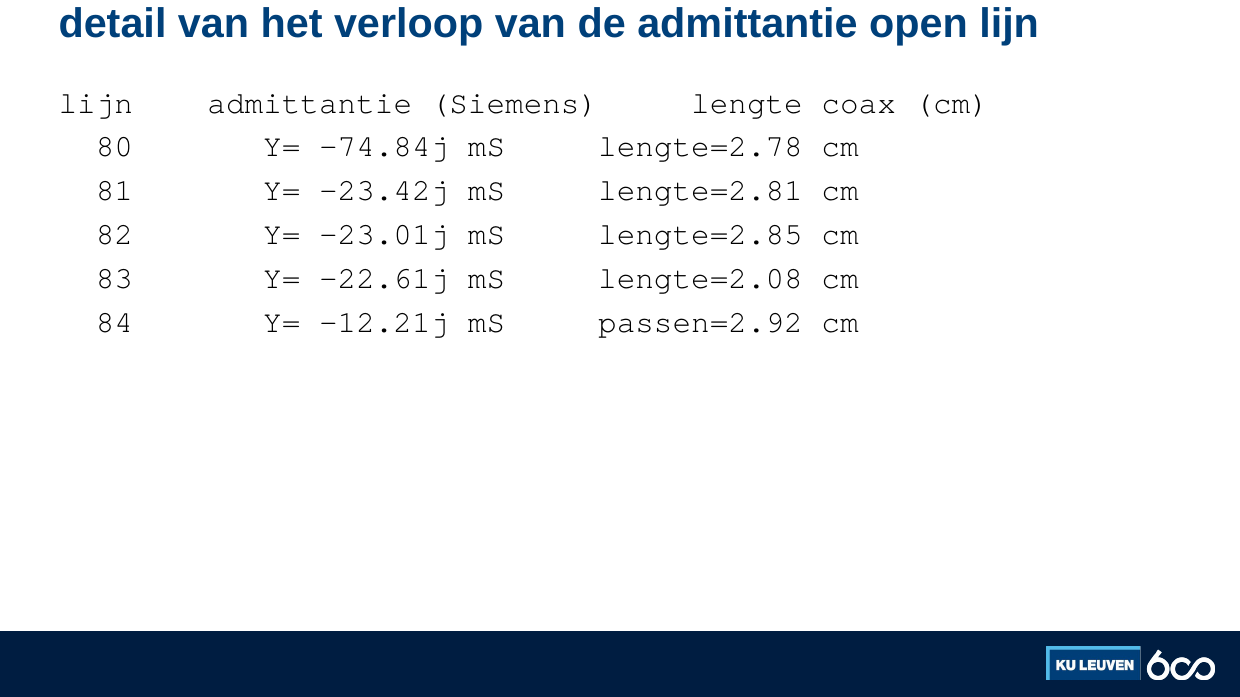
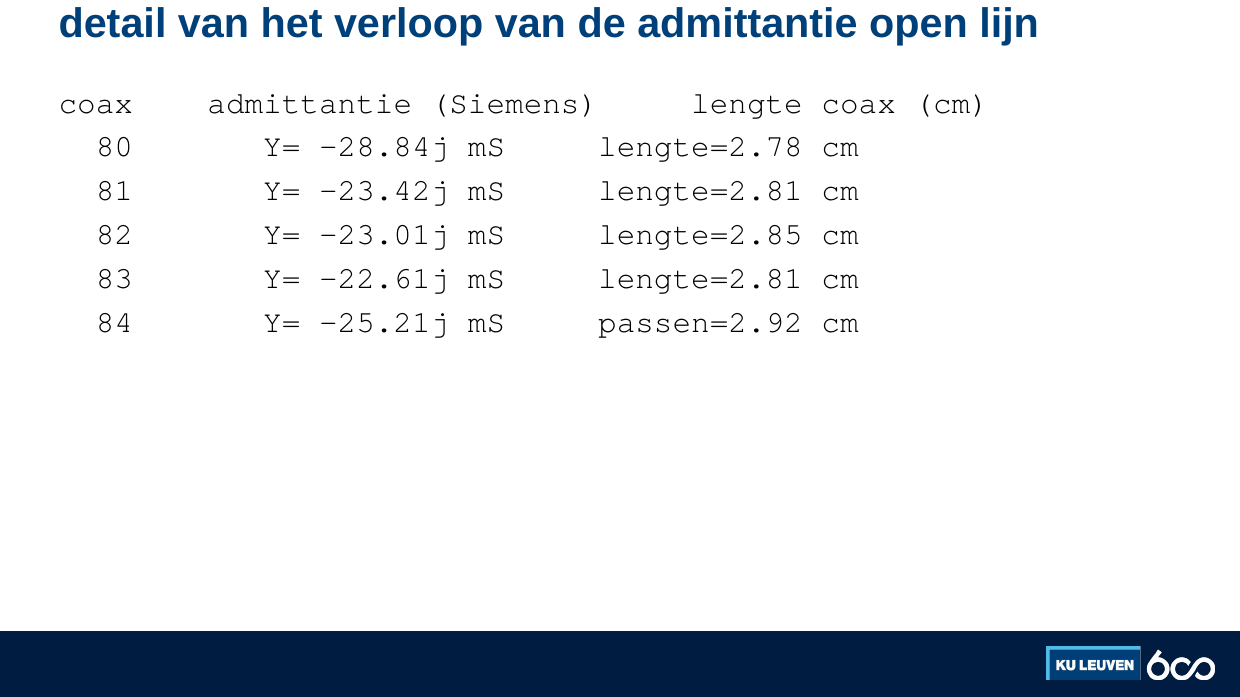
lijn: lijn -> coax (96, 103)
-74.84j: -74.84j -> -28.84j (384, 147)
-22.61j mS lengte=2.08: lengte=2.08 -> lengte=2.81 (701, 279)
-12.21j: -12.21j -> -25.21j (384, 323)
